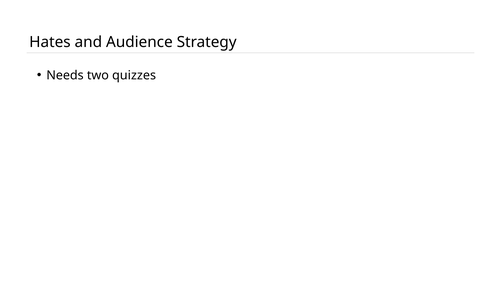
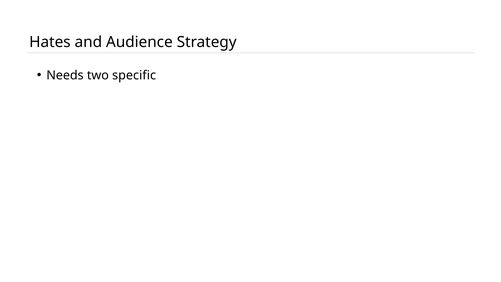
quizzes: quizzes -> specific (134, 75)
